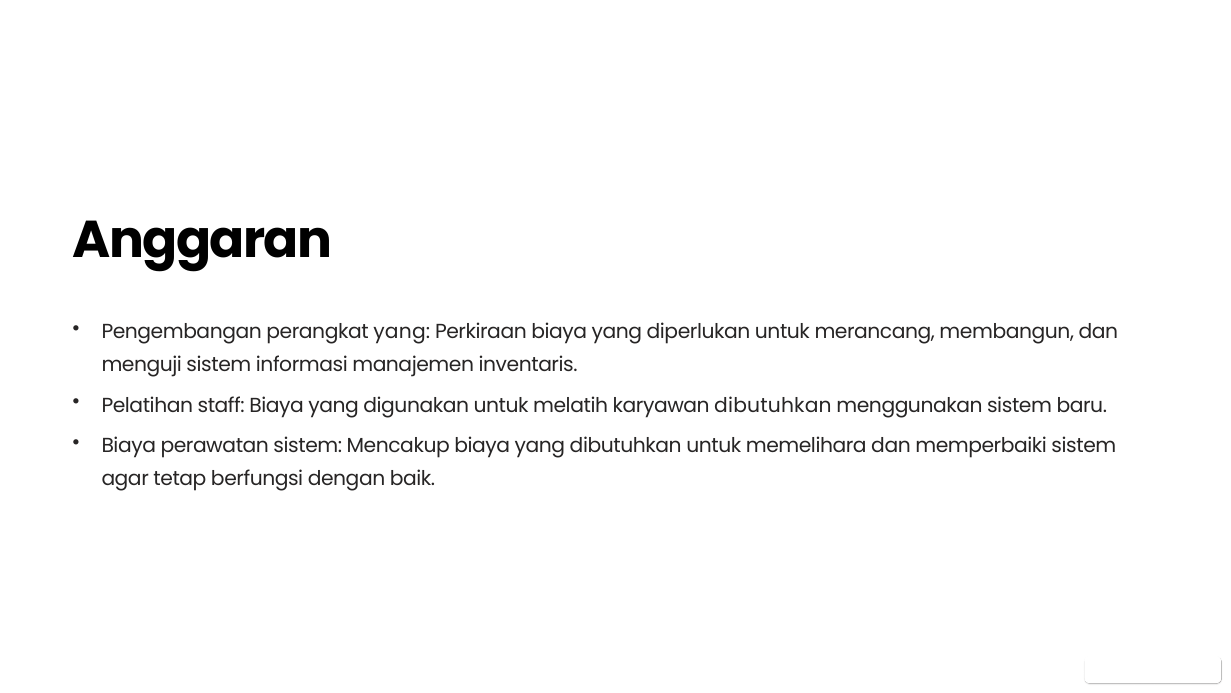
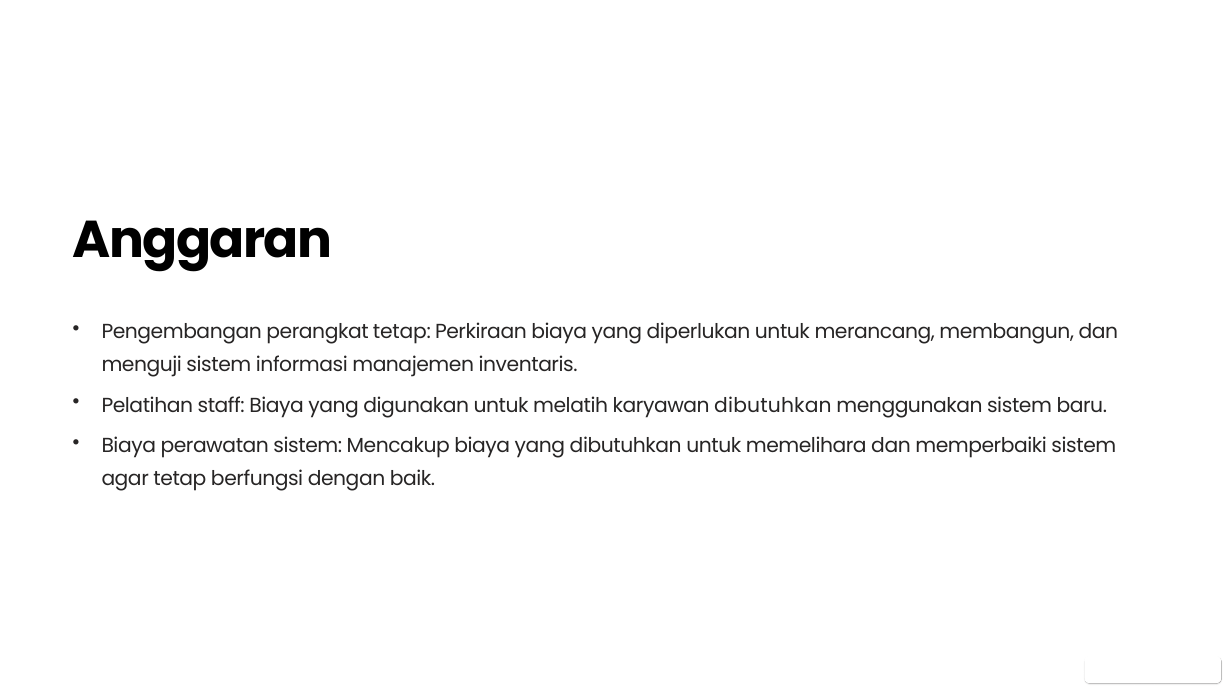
perangkat yang: yang -> tetap (402, 331)
